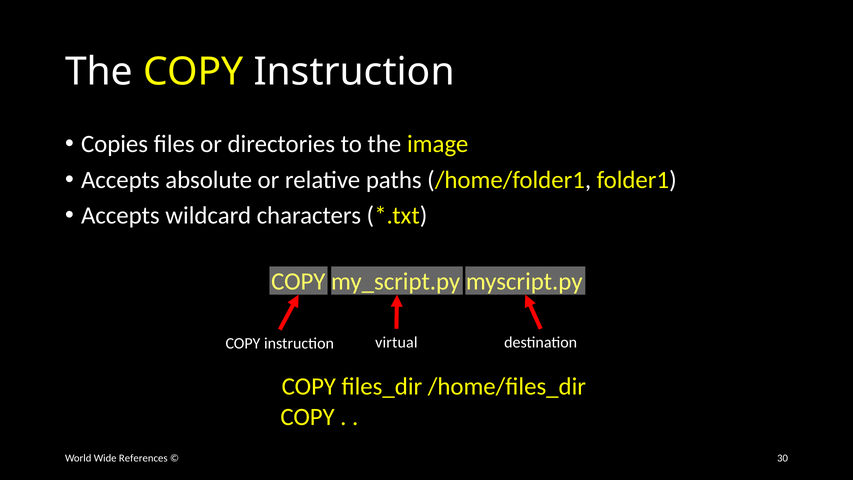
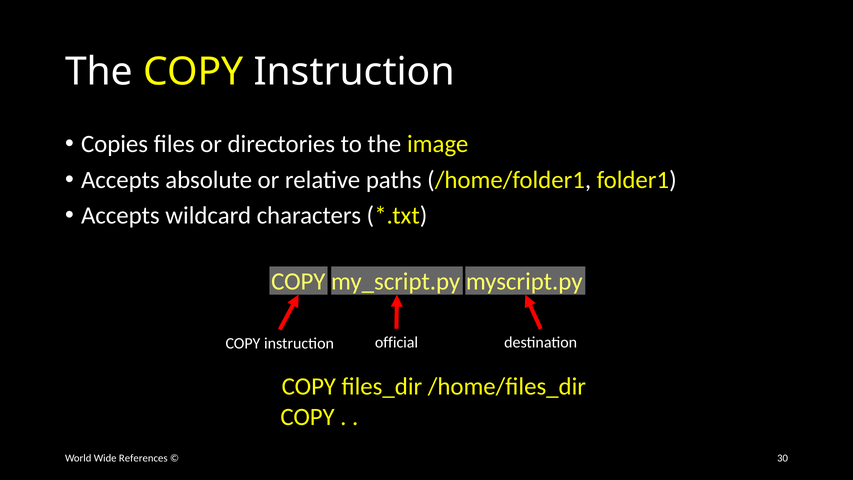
virtual: virtual -> official (396, 343)
